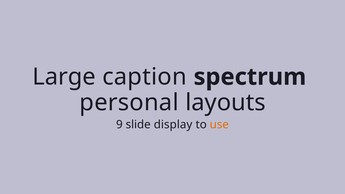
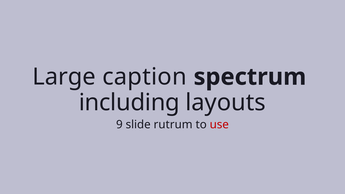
personal: personal -> including (129, 103)
display: display -> rutrum (173, 125)
use colour: orange -> red (219, 125)
